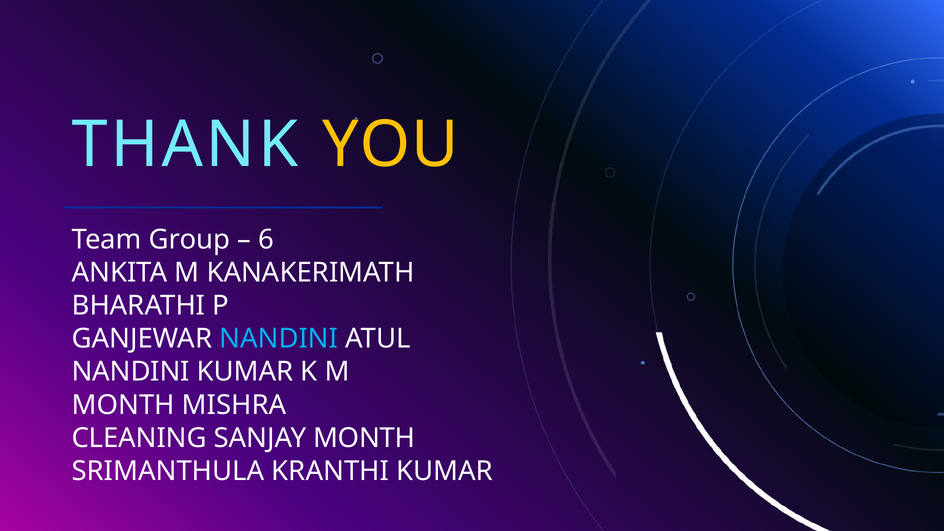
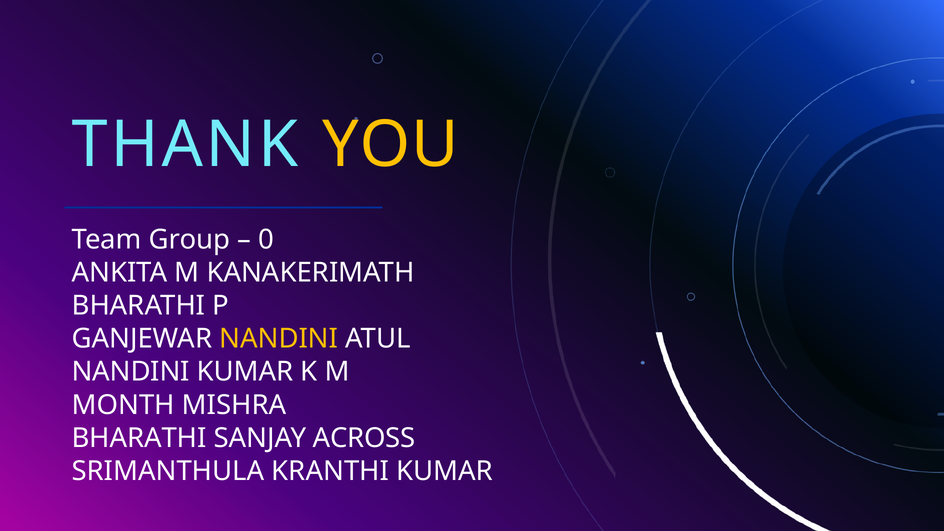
6: 6 -> 0 (266, 240)
NANDINI colour: light blue -> yellow (279, 339)
CLEANING: CLEANING -> BHARATHI (139, 438)
SANJAY MONTH: MONTH -> ACROSS (364, 438)
